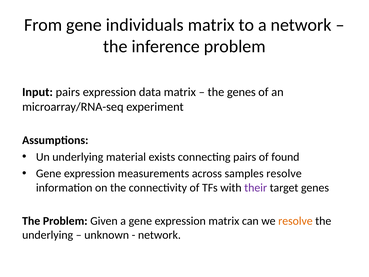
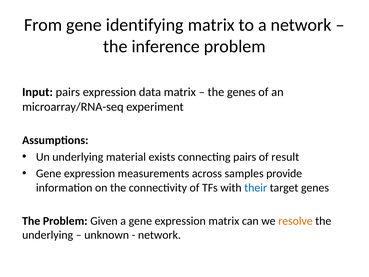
individuals: individuals -> identifying (145, 25)
found: found -> result (285, 157)
samples resolve: resolve -> provide (284, 173)
their colour: purple -> blue (256, 188)
